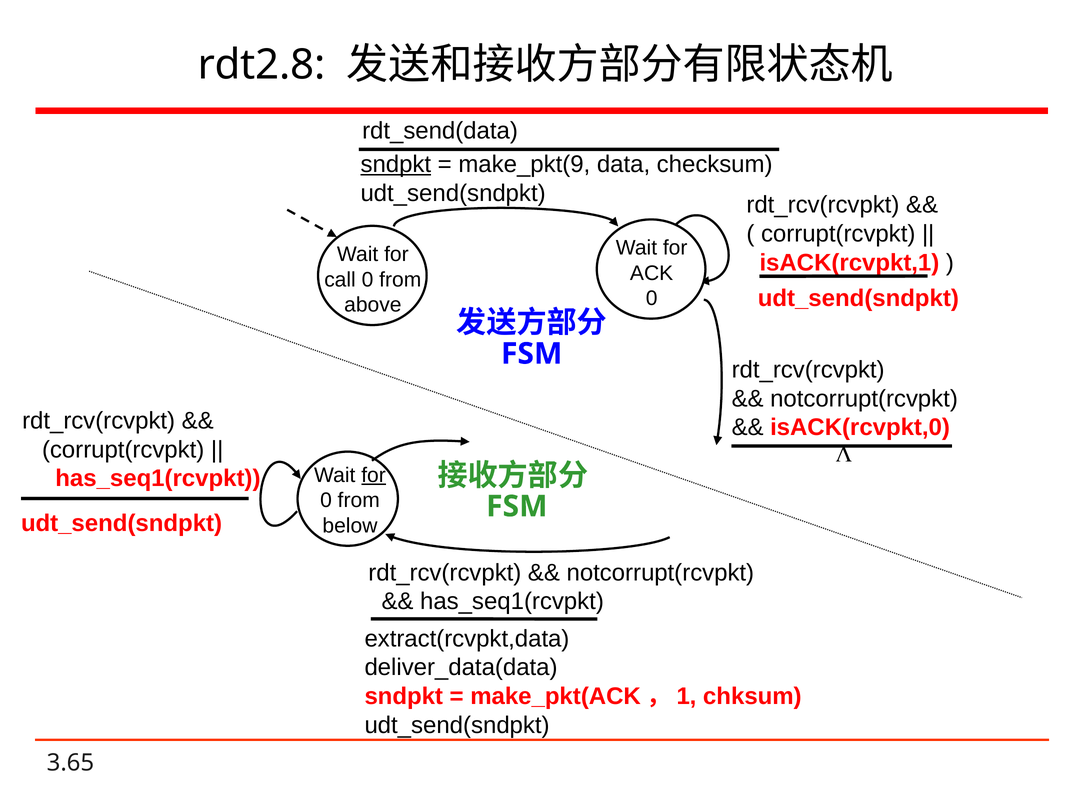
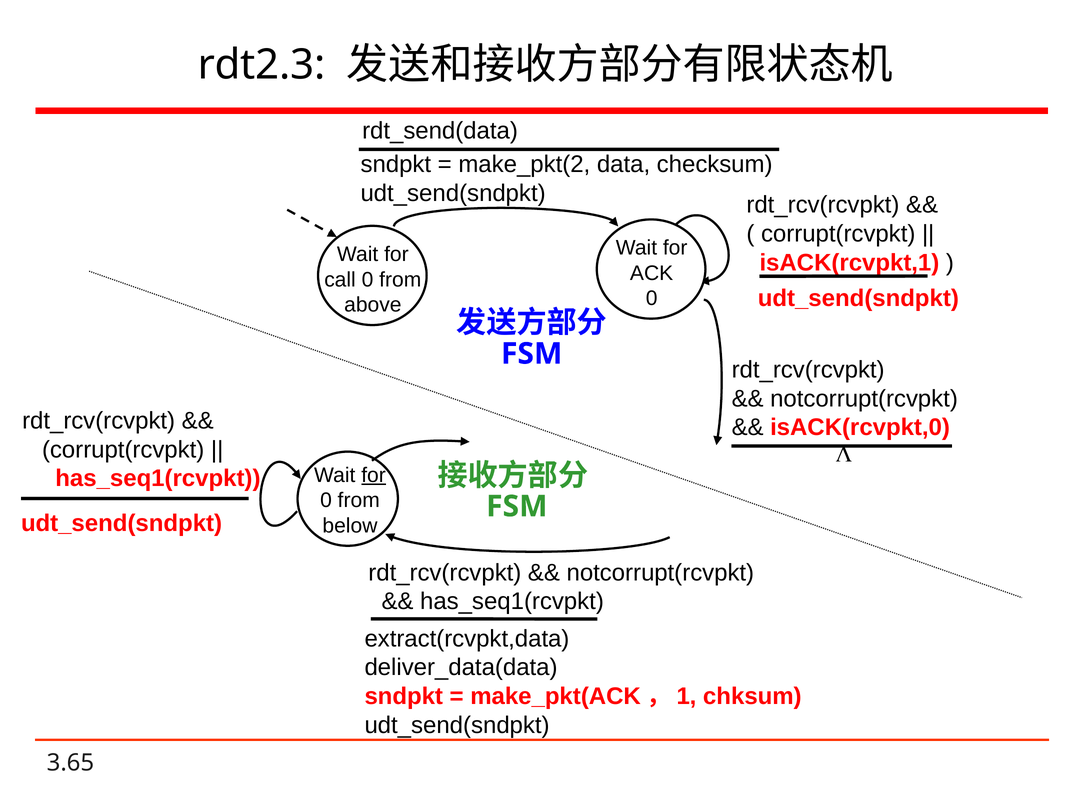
rdt2.8: rdt2.8 -> rdt2.3 (262, 65)
sndpkt underline: present -> none (396, 164)
make_pkt(9: make_pkt(9 -> make_pkt(2 (524, 164)
